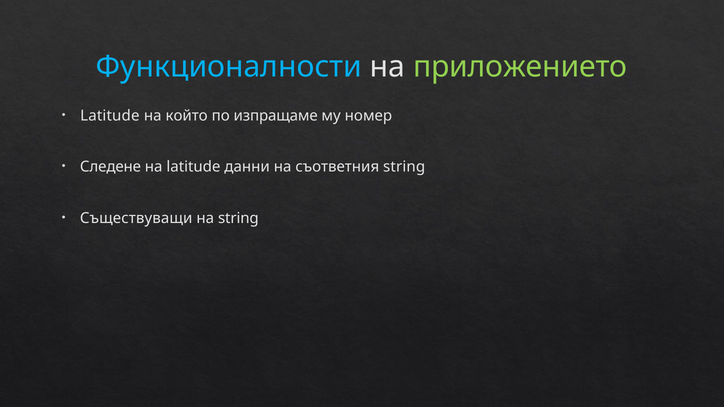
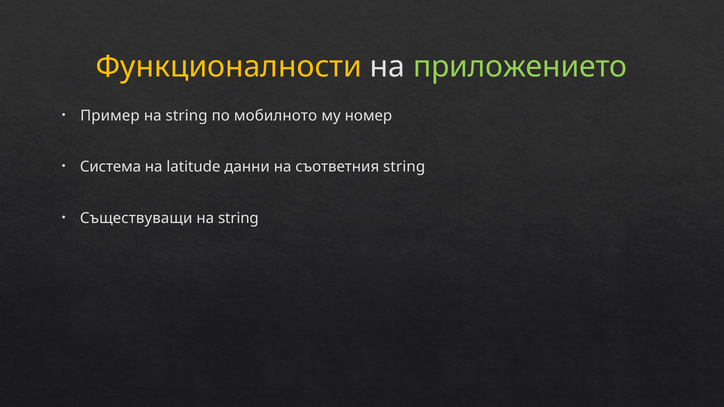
Функционалности colour: light blue -> yellow (229, 67)
Latitude: Latitude -> Пример (110, 116)
който: който -> string (187, 116)
изпращаме: изпращаме -> мобилното (276, 116)
Следене: Следене -> Система (110, 167)
